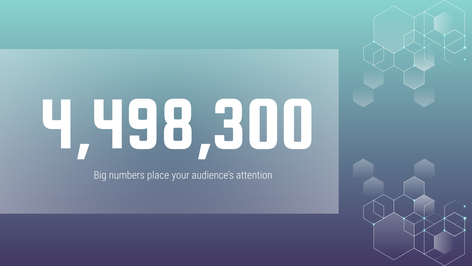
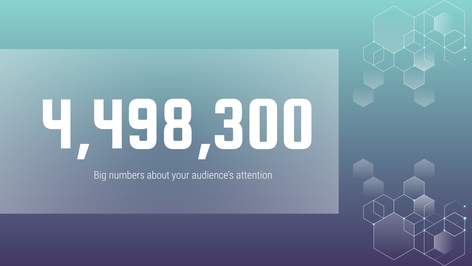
place: place -> about (158, 175)
